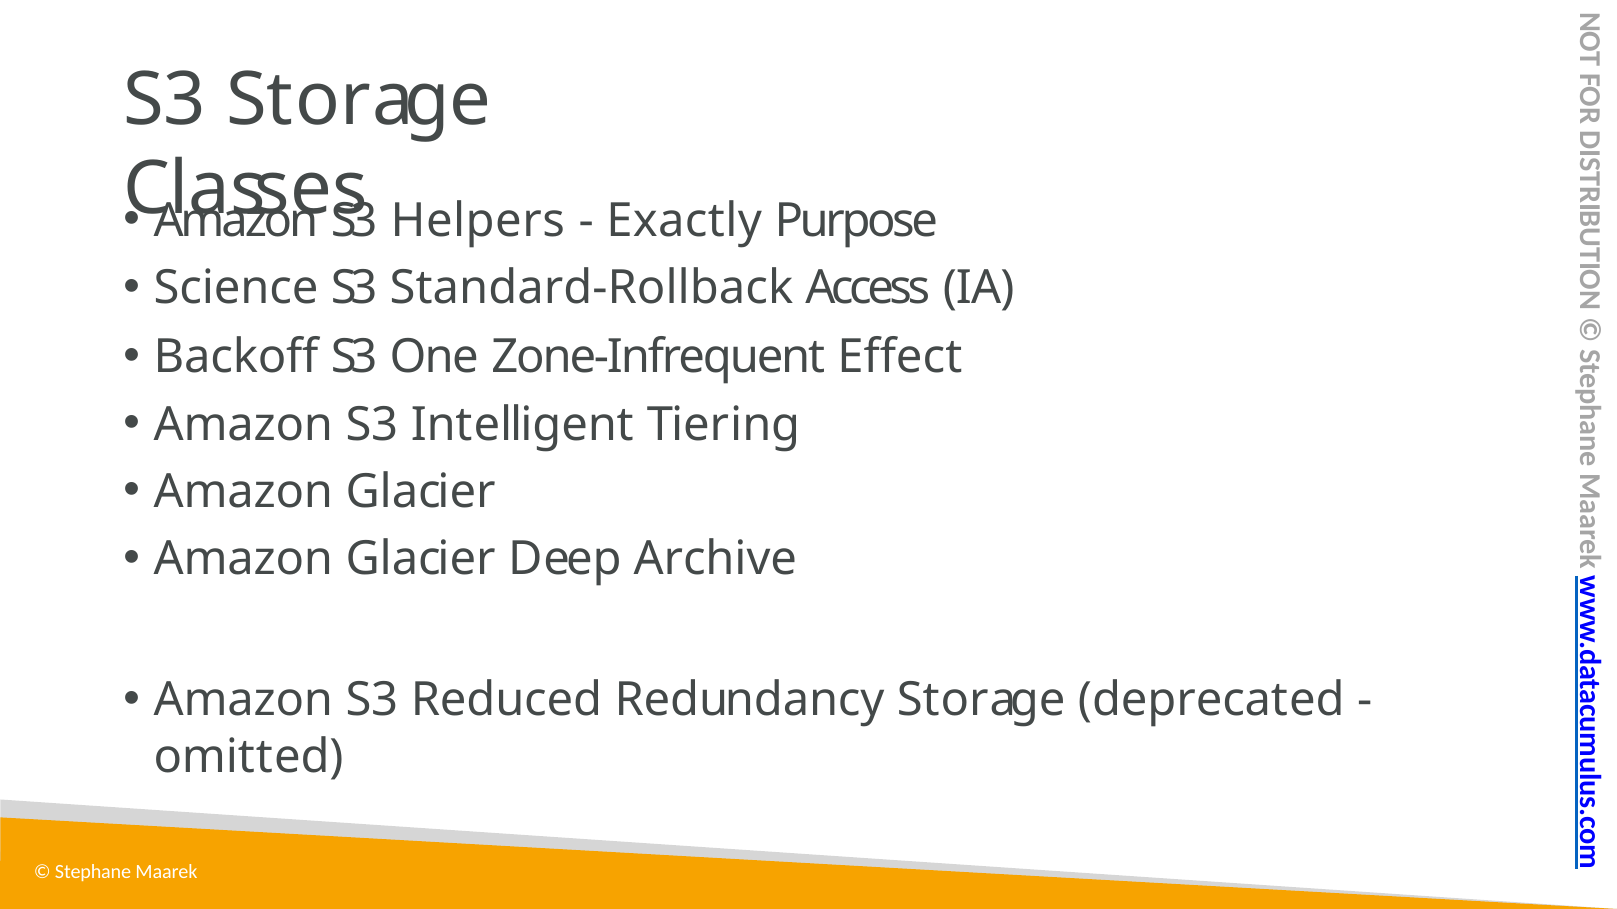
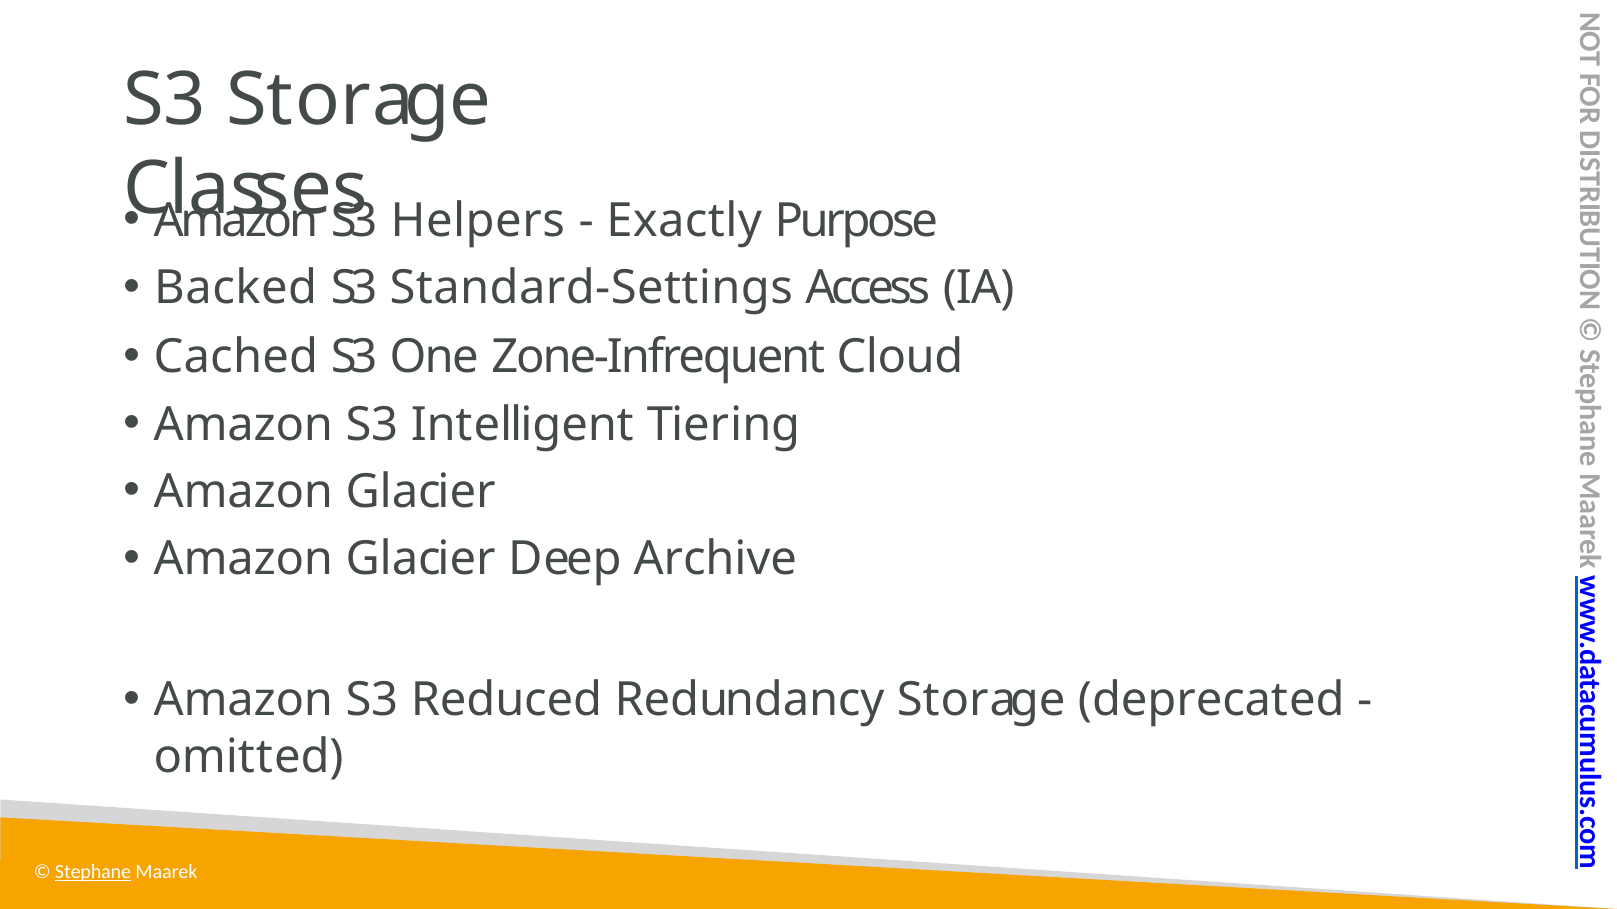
Science: Science -> Backed (236, 288)
Standard-Rollback: Standard-Rollback -> Standard-Settings (591, 288)
Backoff: Backoff -> Cached (236, 358)
Effect: Effect -> Cloud (900, 358)
Stephane underline: none -> present (93, 872)
